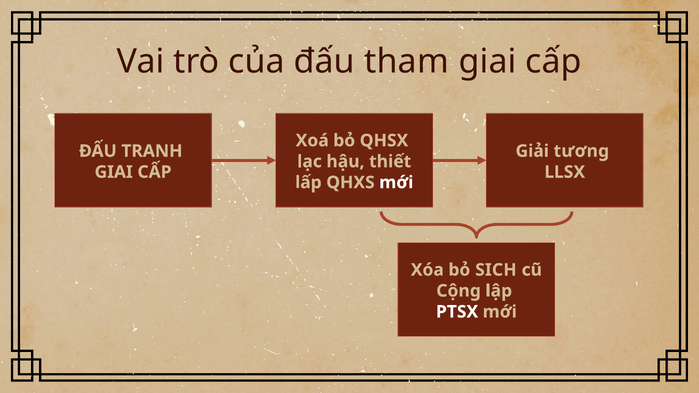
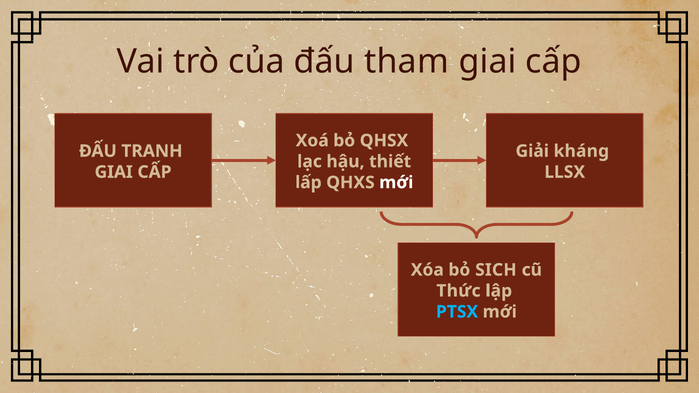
tương: tương -> kháng (581, 151)
Cộng: Cộng -> Thức (458, 291)
PTSX colour: white -> light blue (457, 312)
